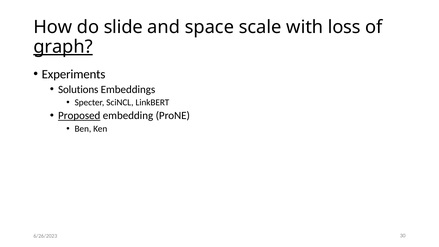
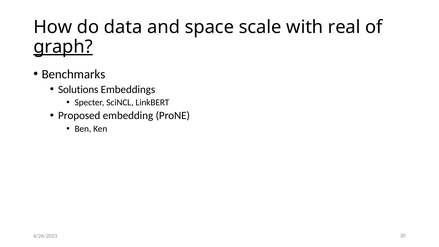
slide: slide -> data (123, 27)
loss: loss -> real (344, 27)
Experiments: Experiments -> Benchmarks (73, 74)
Proposed underline: present -> none (79, 116)
